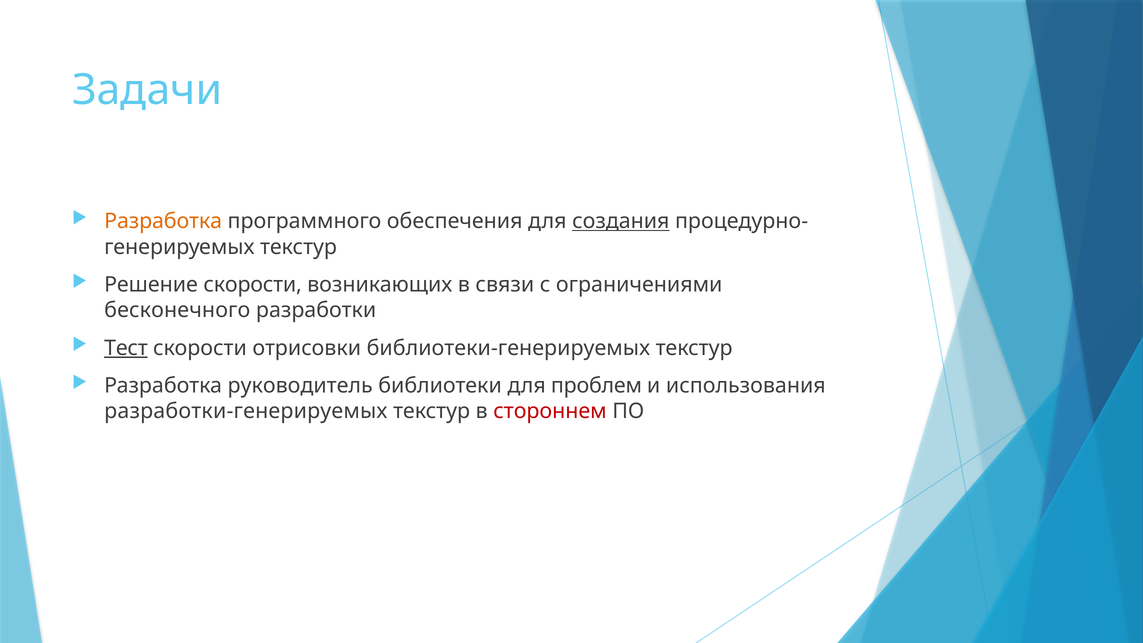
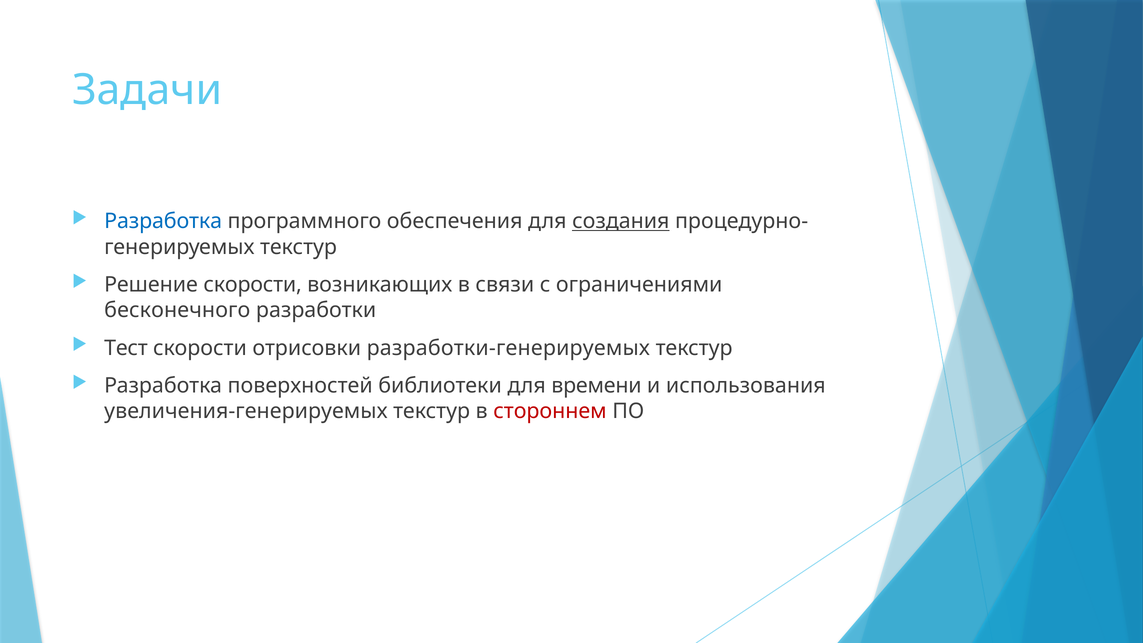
Разработка colour: orange -> blue (163, 221)
Тест underline: present -> none (126, 348)
библиотеки-генерируемых: библиотеки-генерируемых -> разработки-генерируемых (508, 348)
руководитель: руководитель -> поверхностей (300, 386)
проблем: проблем -> времени (596, 386)
разработки-генерируемых: разработки-генерируемых -> увеличения-генерируемых (246, 411)
